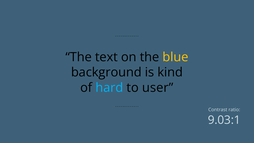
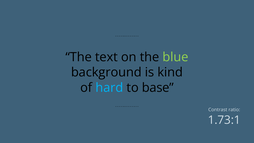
blue colour: yellow -> light green (175, 57)
user: user -> base (158, 88)
9.03:1: 9.03:1 -> 1.73:1 (224, 120)
